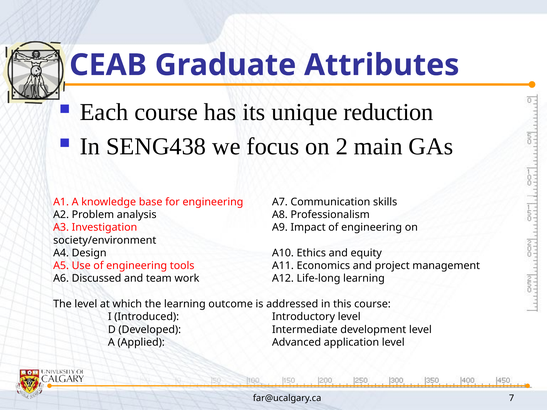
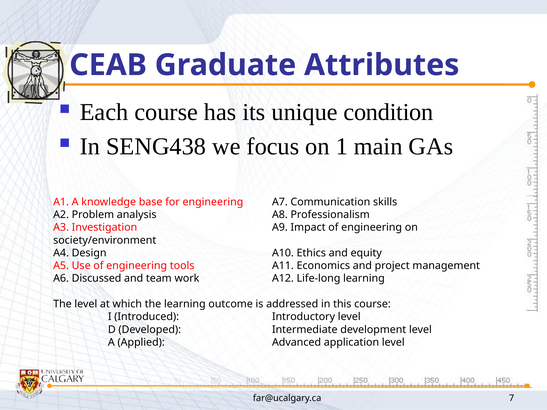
reduction: reduction -> condition (388, 112)
2: 2 -> 1 (342, 146)
